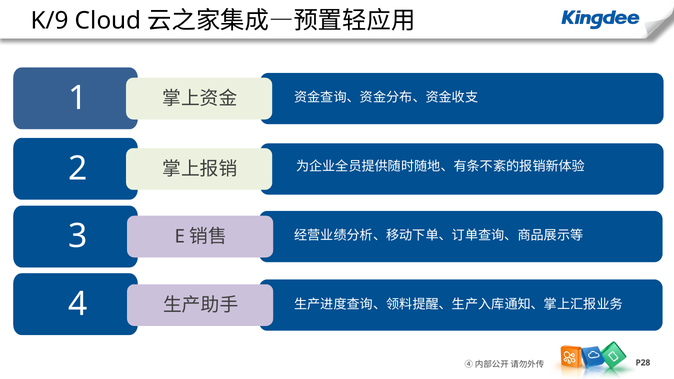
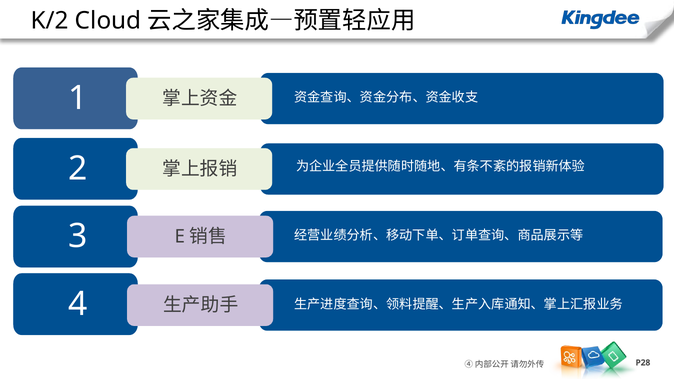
K/9: K/9 -> K/2 (50, 21)
